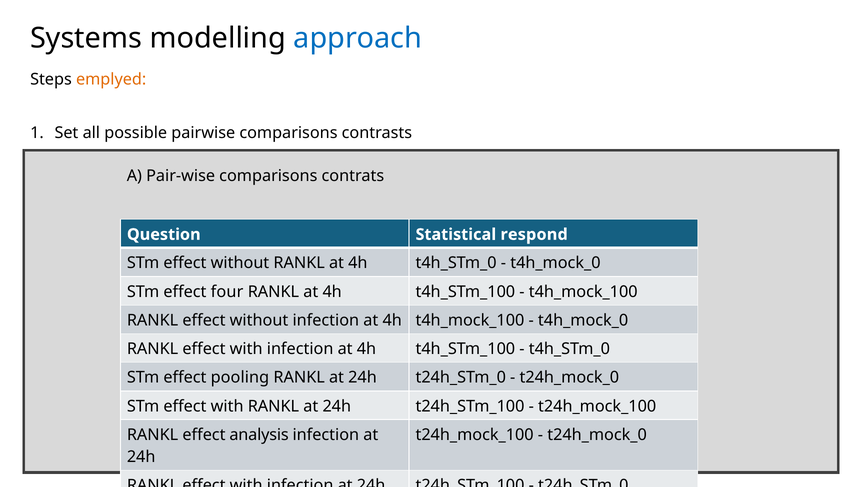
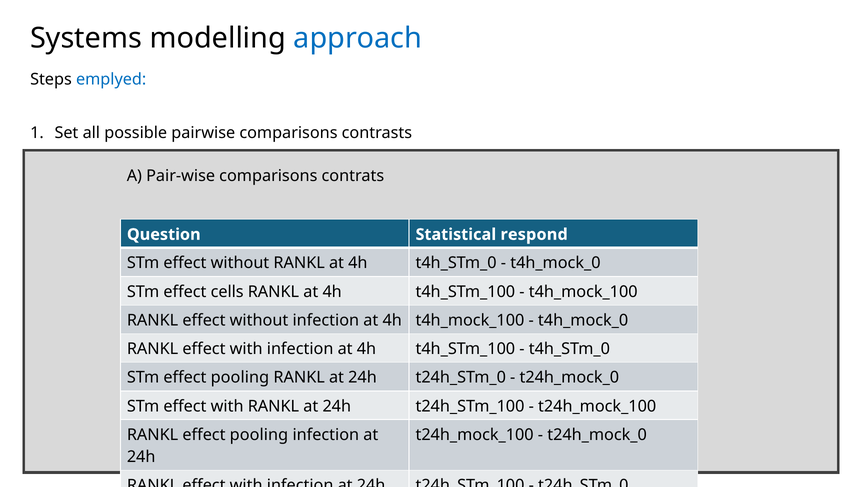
emplyed colour: orange -> blue (111, 80)
effect four: four -> cells (227, 292)
RANKL effect analysis: analysis -> pooling (259, 435)
